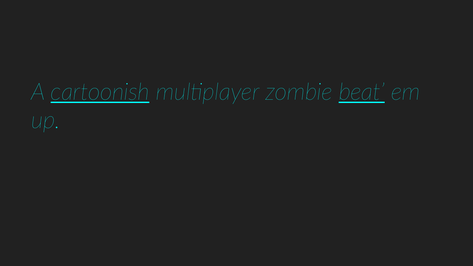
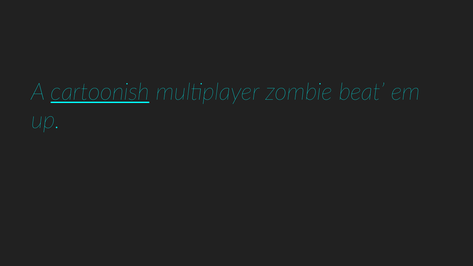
beat underline: present -> none (362, 92)
